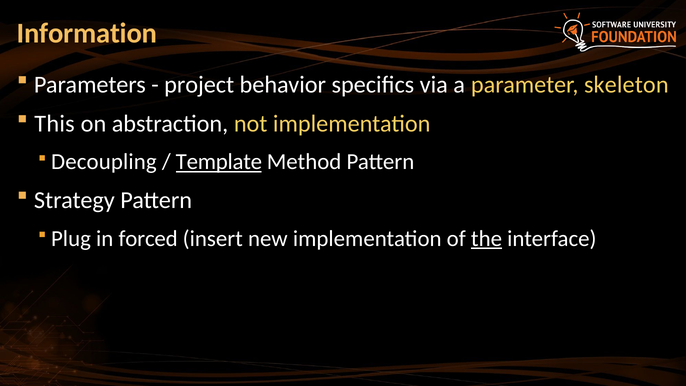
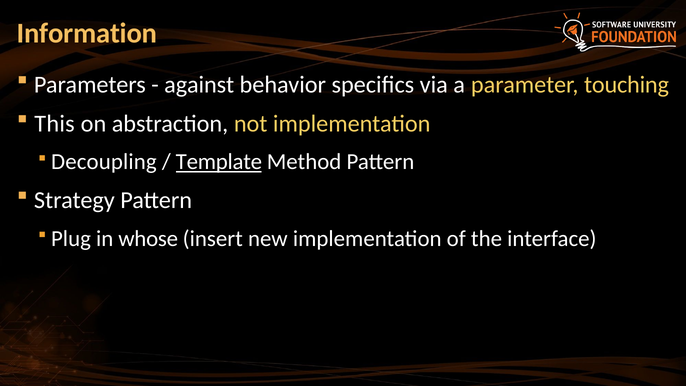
project: project -> against (199, 85)
skeleton: skeleton -> touching (626, 85)
forced: forced -> whose (148, 238)
the underline: present -> none (486, 238)
